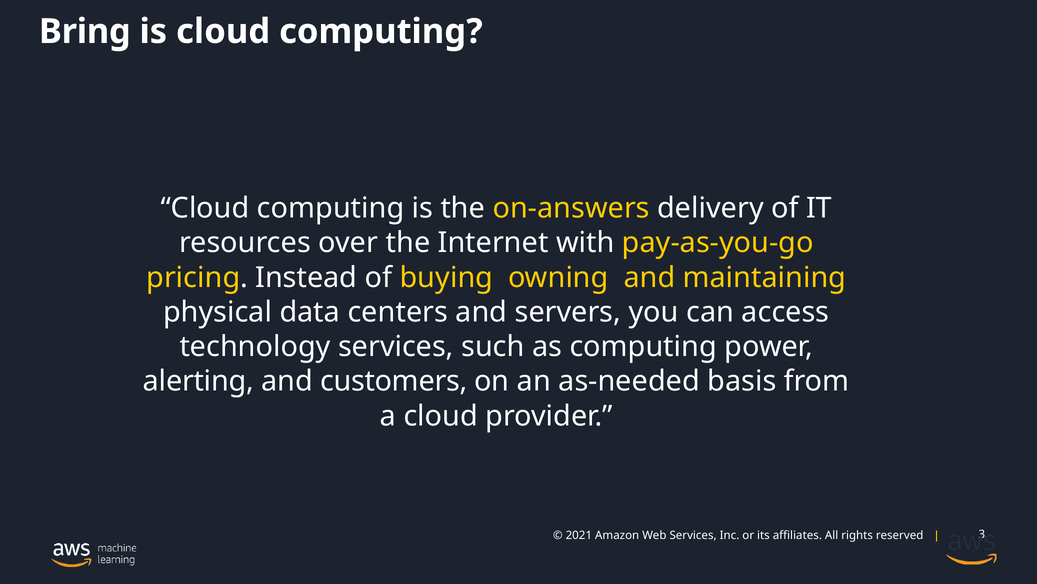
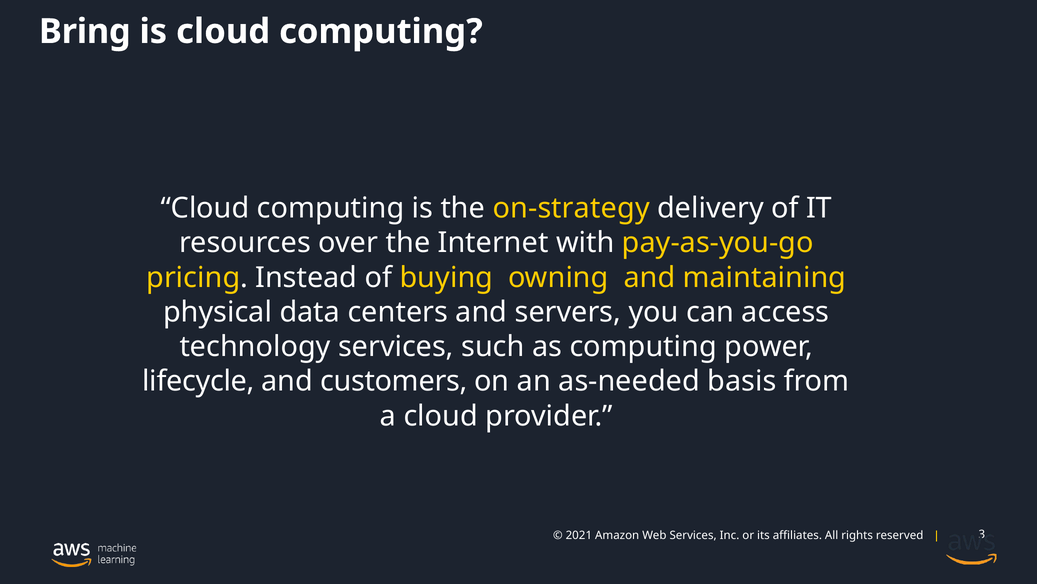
on-answers: on-answers -> on-strategy (571, 208)
alerting: alerting -> lifecycle (198, 381)
